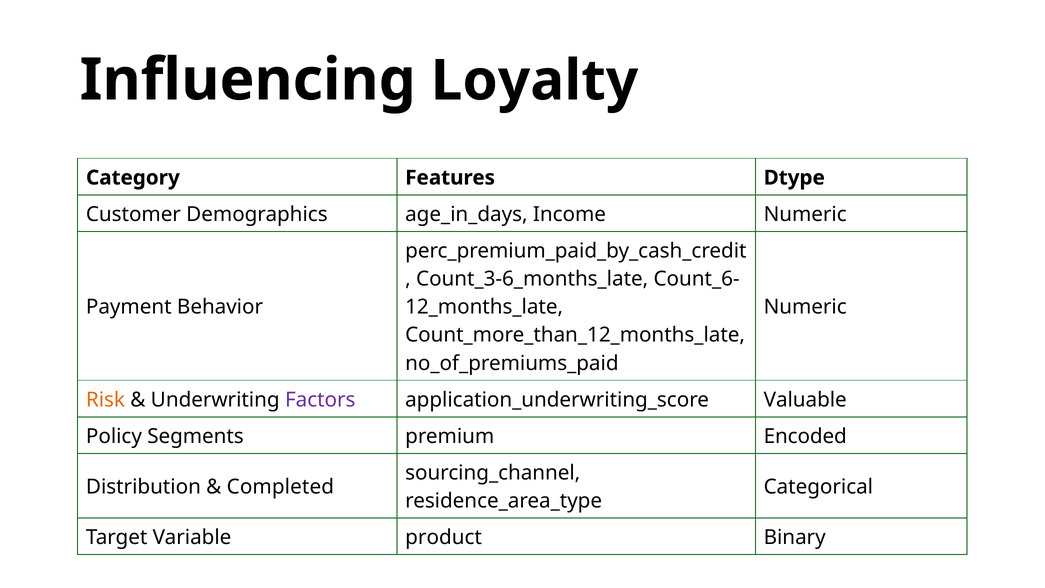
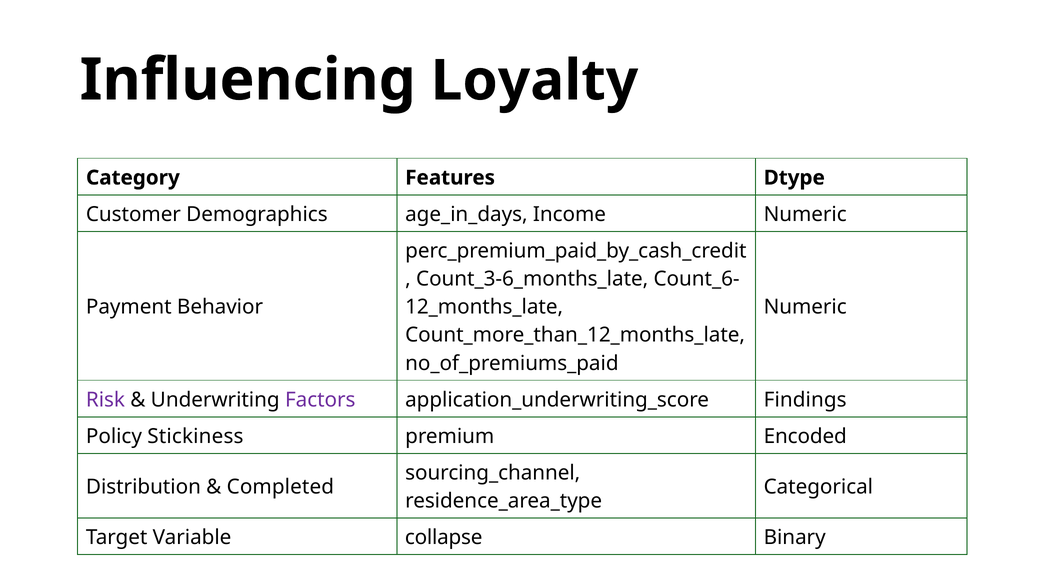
Risk colour: orange -> purple (106, 400)
Valuable: Valuable -> Findings (805, 400)
Segments: Segments -> Stickiness (195, 436)
product: product -> collapse (444, 537)
